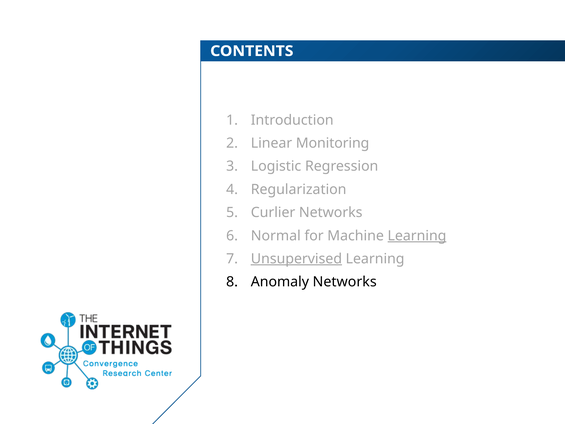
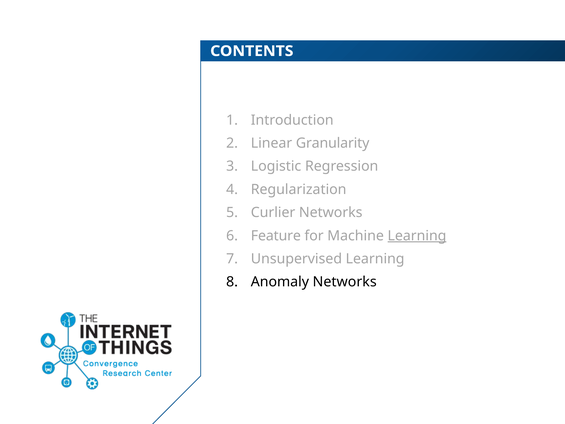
Monitoring: Monitoring -> Granularity (333, 143)
Normal: Normal -> Feature (276, 236)
Unsupervised underline: present -> none (296, 259)
